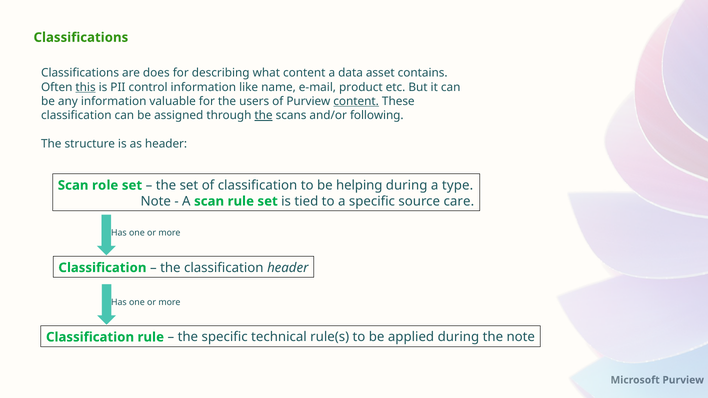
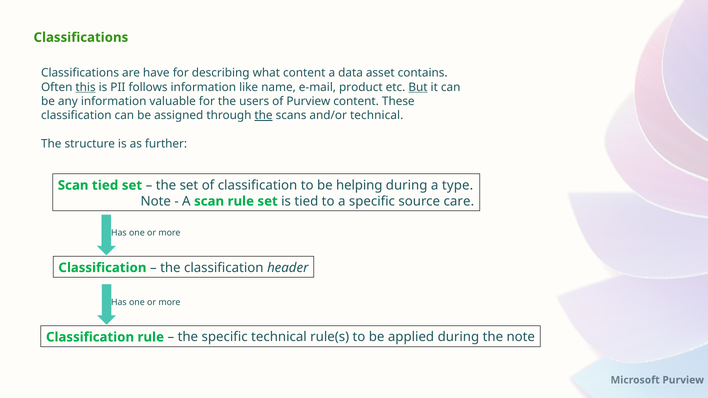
does: does -> have (156, 73)
control: control -> follows (148, 87)
But underline: none -> present (418, 87)
content underline: present -> none (356, 101)
and/or following: following -> technical (377, 116)
as header: header -> further (166, 144)
Scan role: role -> tied (105, 185)
